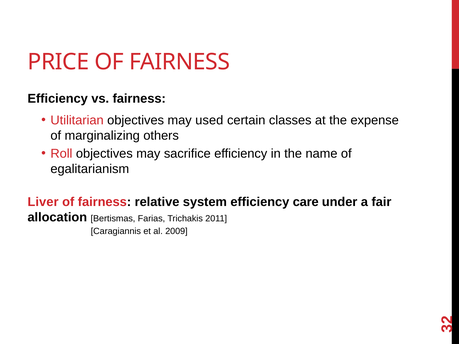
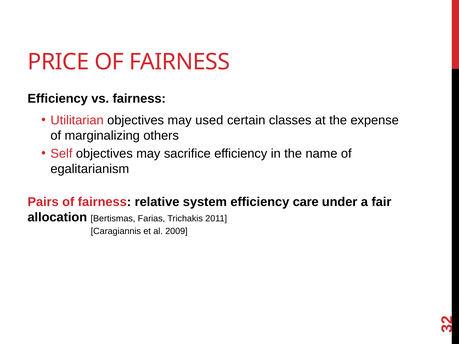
Roll: Roll -> Self (61, 154)
Liver: Liver -> Pairs (43, 202)
